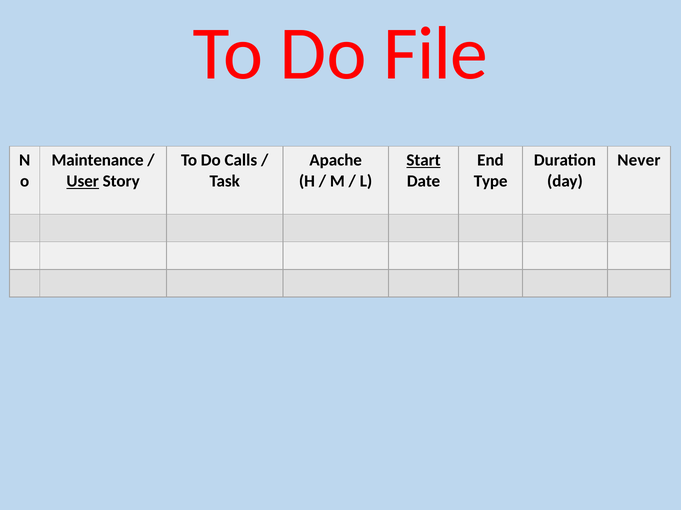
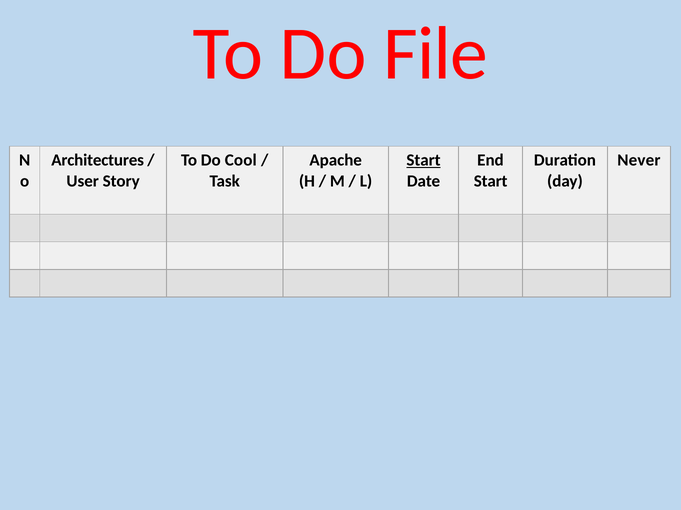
Maintenance: Maintenance -> Architectures (98, 160)
Calls: Calls -> Cool (241, 160)
User underline: present -> none (83, 181)
Type: Type -> Start (491, 181)
